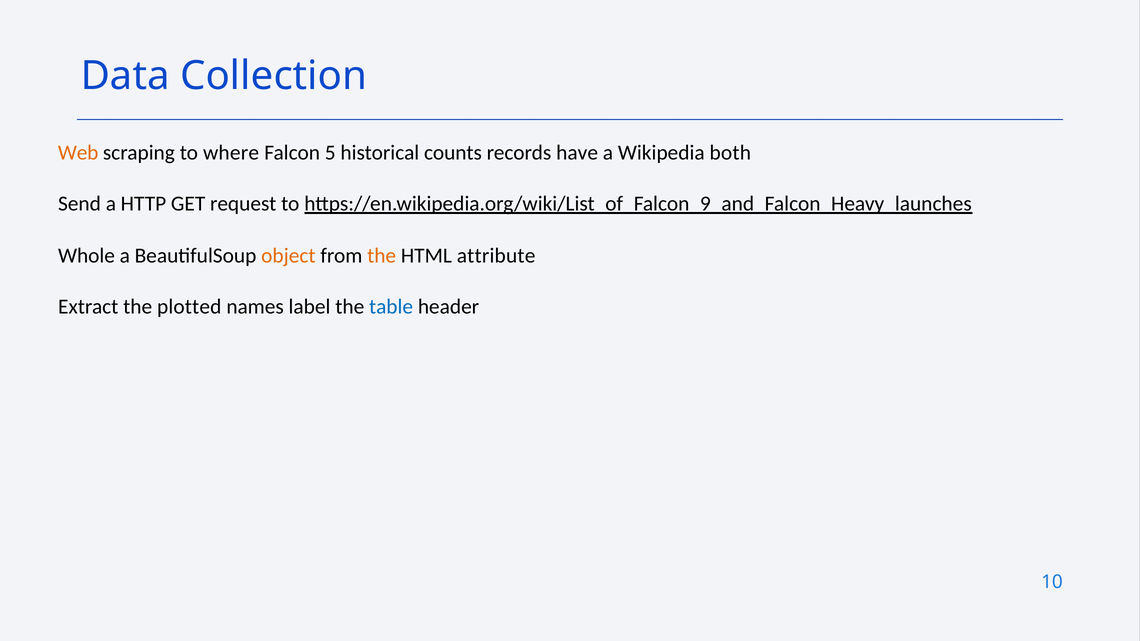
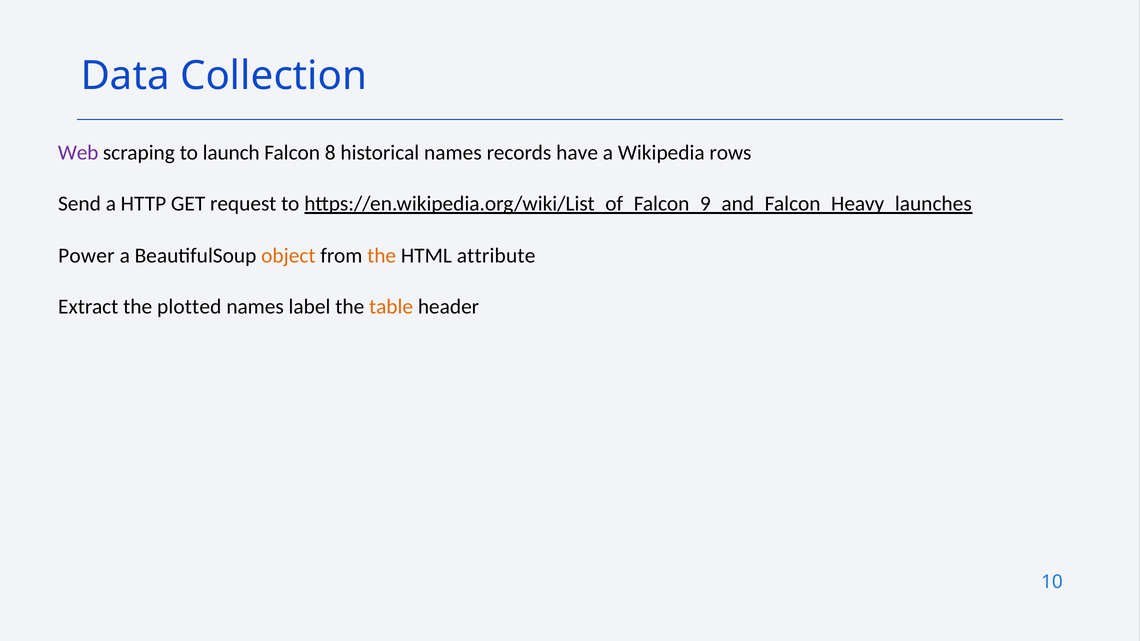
Web colour: orange -> purple (78, 153)
where: where -> launch (231, 153)
5: 5 -> 8 (330, 153)
historical counts: counts -> names (453, 153)
both: both -> rows (730, 153)
Whole: Whole -> Power (86, 256)
table colour: blue -> orange (391, 307)
